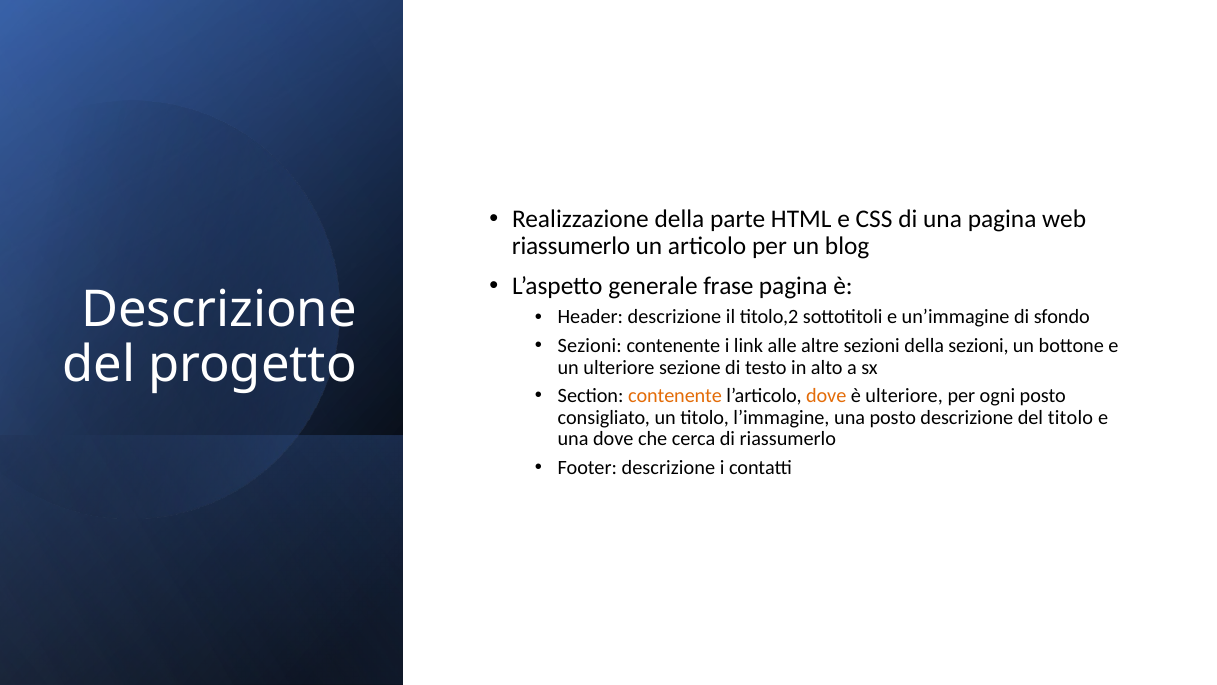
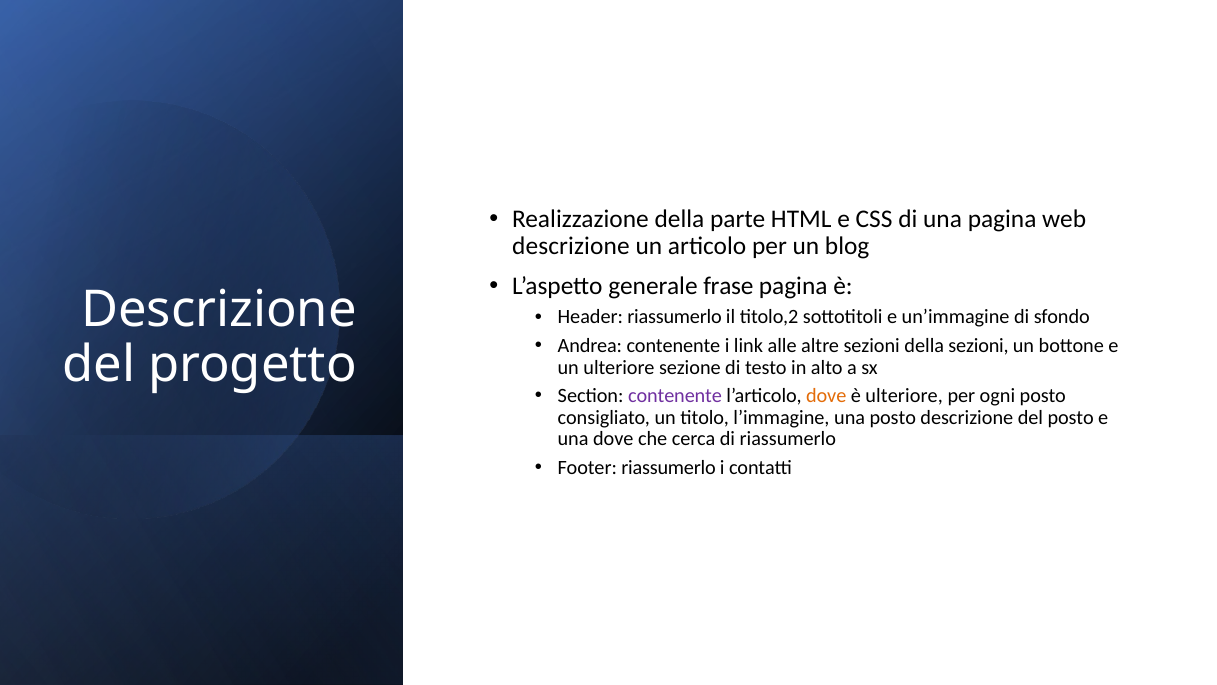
riassumerlo: riassumerlo -> descrizione (571, 246)
Header descrizione: descrizione -> riassumerlo (675, 317)
Sezioni: Sezioni -> Andrea (590, 345)
contenente colour: orange -> purple (675, 395)
del titolo: titolo -> posto (1071, 417)
Footer descrizione: descrizione -> riassumerlo (669, 467)
